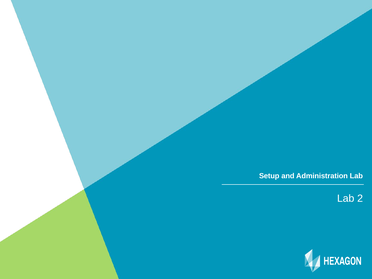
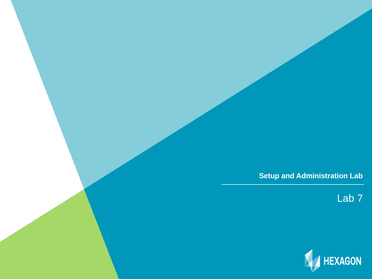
2: 2 -> 7 (360, 199)
